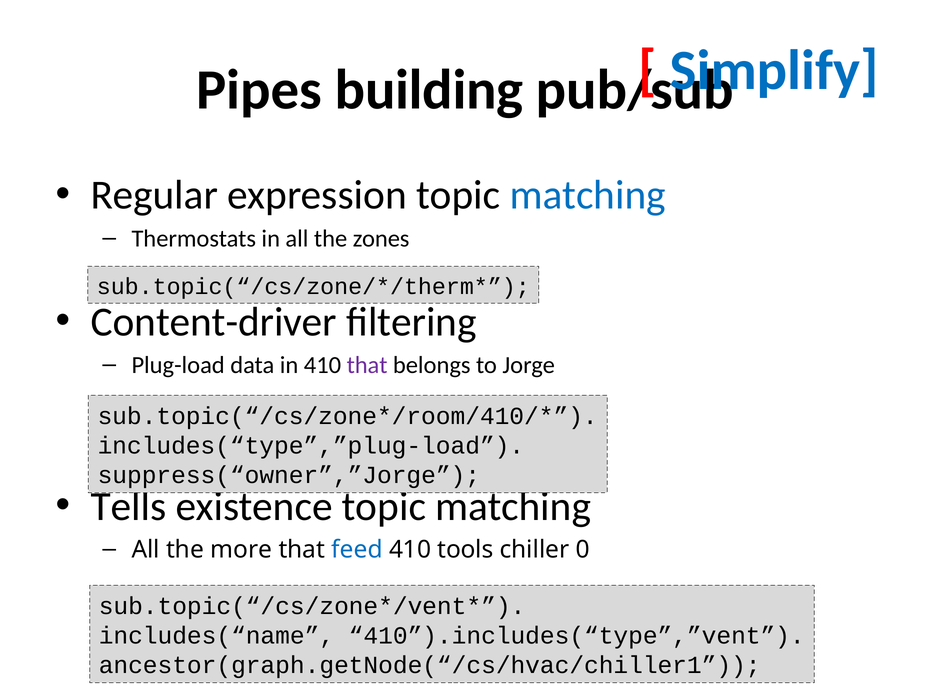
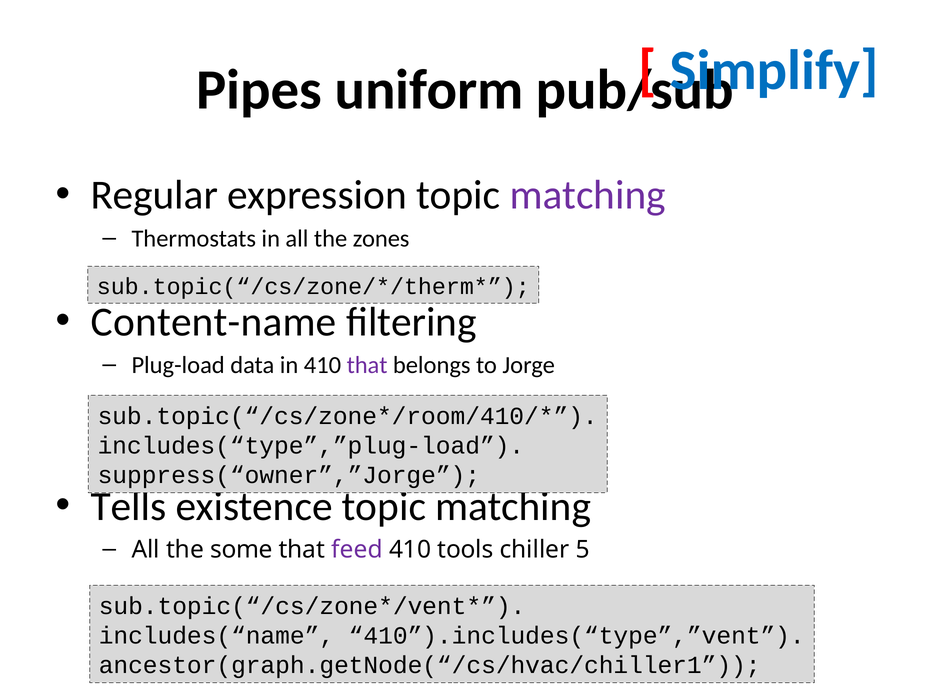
building: building -> uniform (429, 90)
matching colour: blue -> purple (588, 195)
Content-driver: Content-driver -> Content-name (214, 322)
more: more -> some (241, 550)
feed colour: blue -> purple (357, 550)
0: 0 -> 5 (583, 550)
